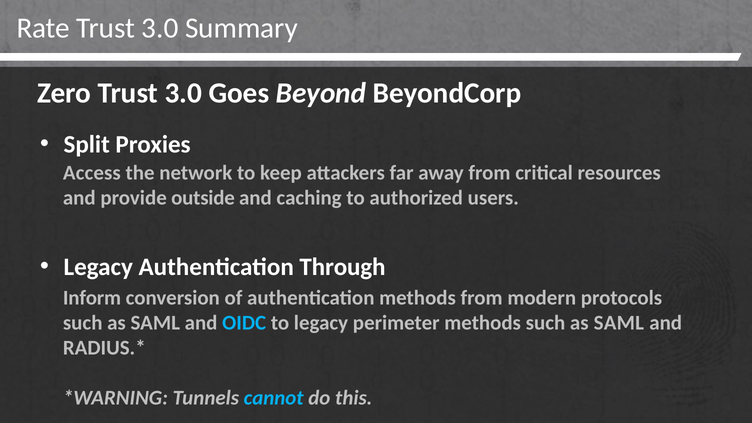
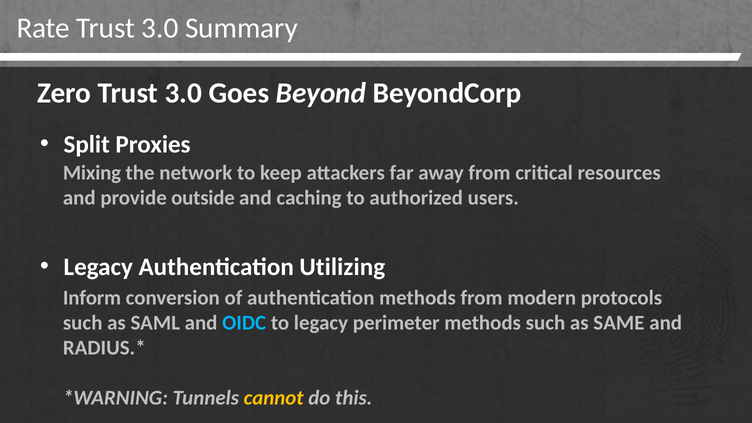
Access: Access -> Mixing (92, 173)
Through: Through -> Utilizing (342, 267)
methods such as SAML: SAML -> SAME (619, 323)
cannot colour: light blue -> yellow (274, 398)
